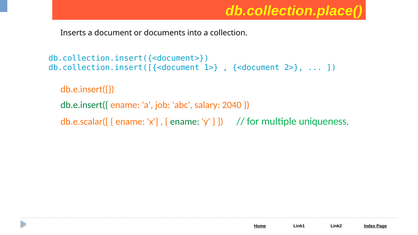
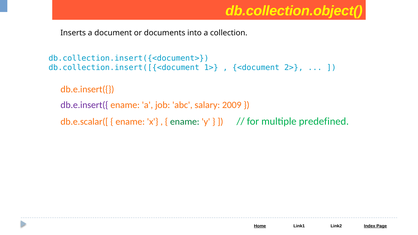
db.collection.place(: db.collection.place( -> db.collection.object( (294, 11)
db.e.insert({ colour: green -> purple (84, 105)
2040: 2040 -> 2009 (232, 105)
uniqueness: uniqueness -> predefined (324, 121)
